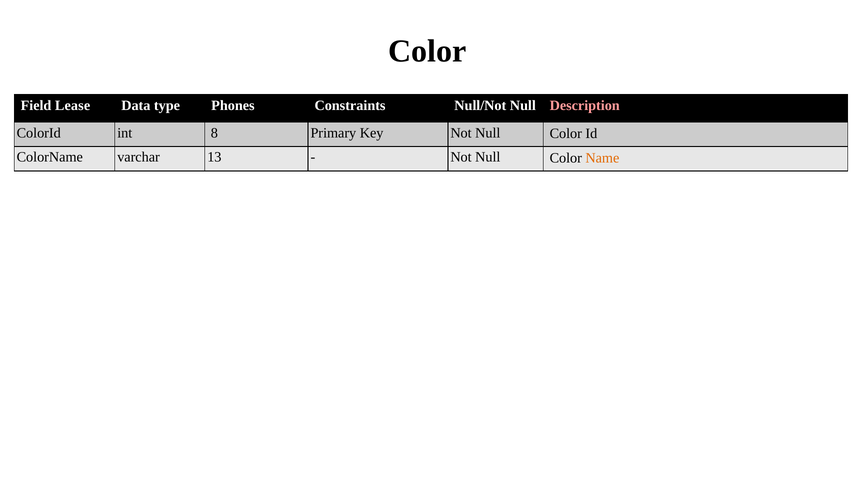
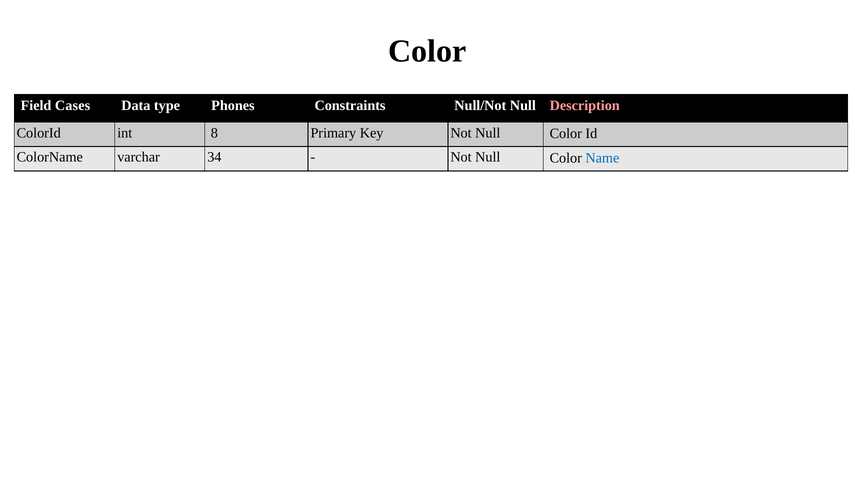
Lease: Lease -> Cases (73, 106)
13: 13 -> 34 (214, 157)
Name colour: orange -> blue (602, 158)
